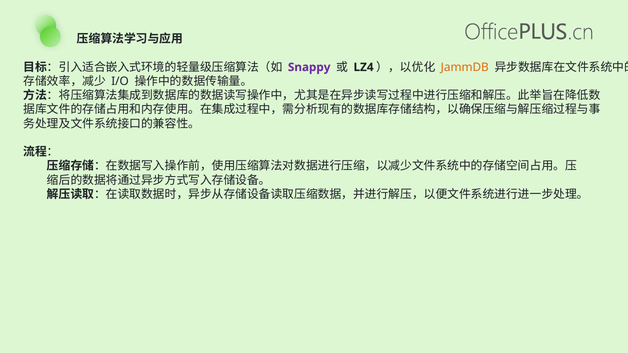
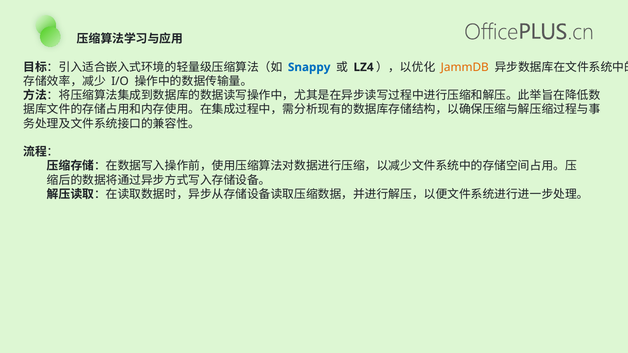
Snappy colour: purple -> blue (309, 67)
